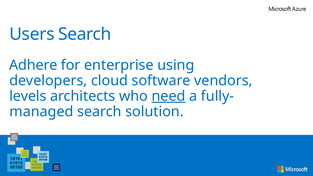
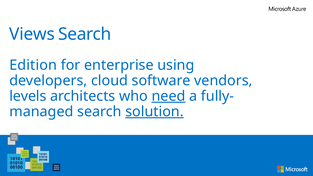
Users: Users -> Views (32, 34)
Adhere: Adhere -> Edition (33, 65)
solution underline: none -> present (154, 112)
